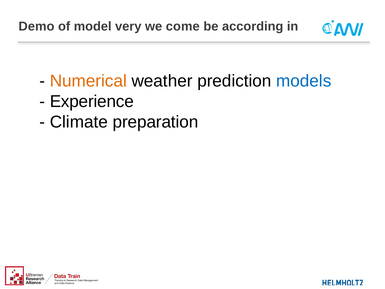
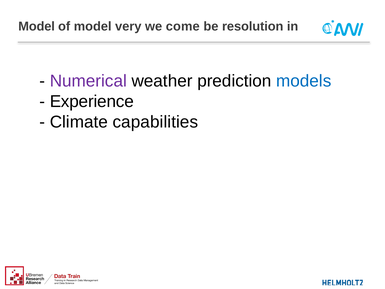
Demo: Demo -> Model (37, 26)
according: according -> resolution (253, 26)
Numerical colour: orange -> purple (88, 81)
preparation: preparation -> capabilities (155, 122)
